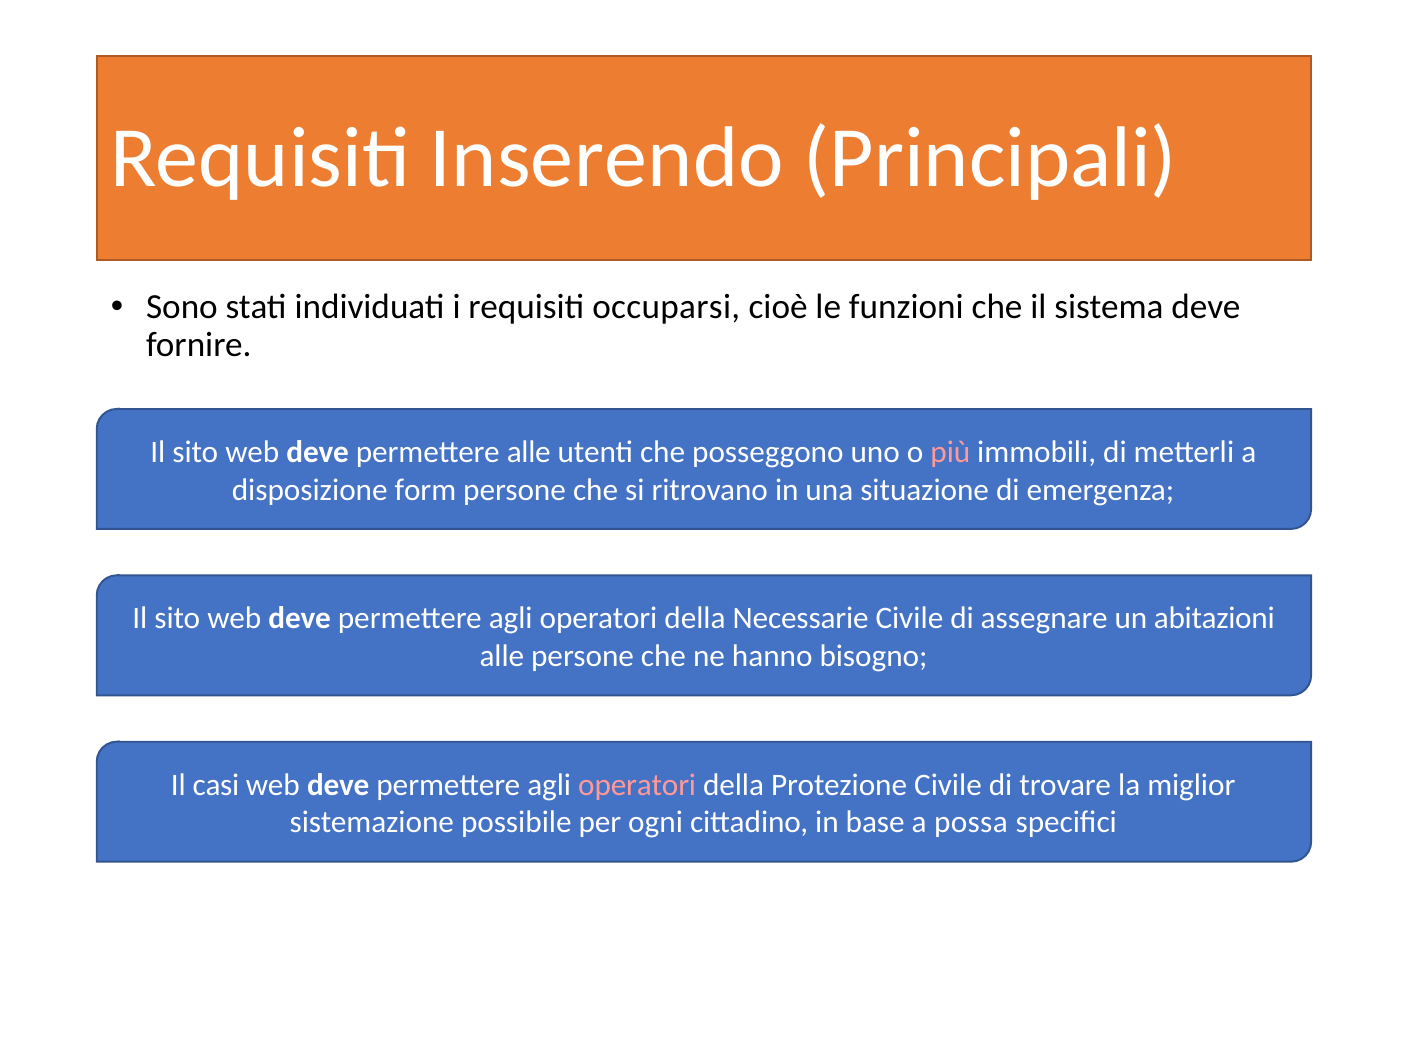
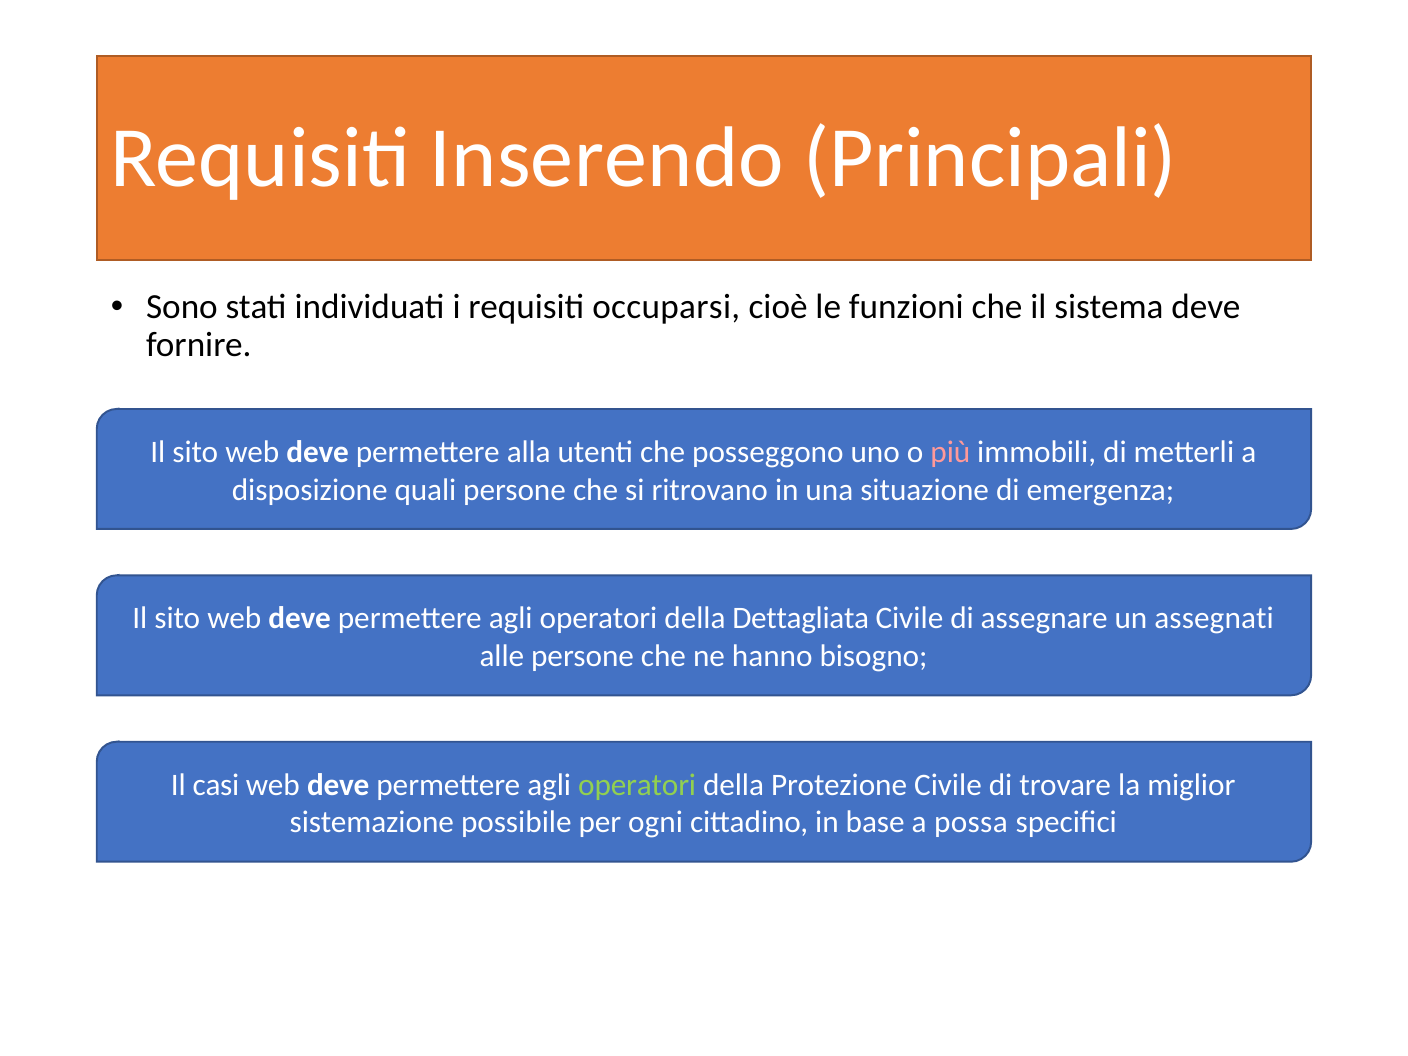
permettere alle: alle -> alla (529, 452)
form: form -> quali (425, 490)
Necessarie: Necessarie -> Dettagliata (801, 619)
abitazioni: abitazioni -> assegnati (1214, 619)
operatori colour: pink -> light green (637, 785)
